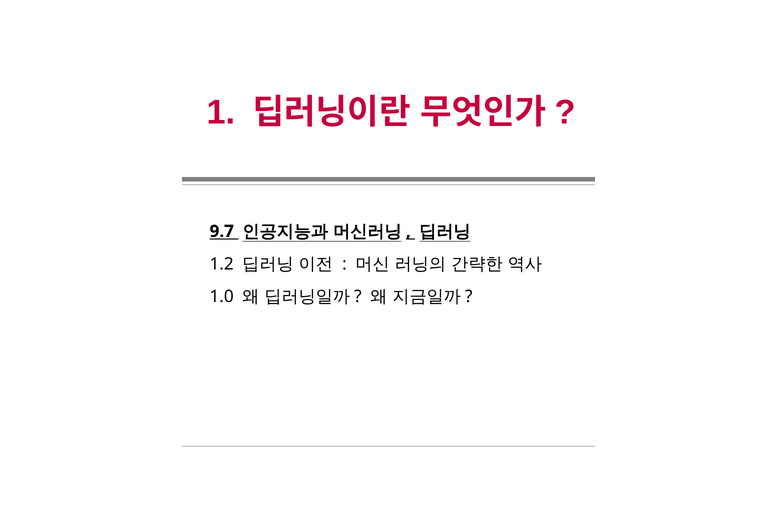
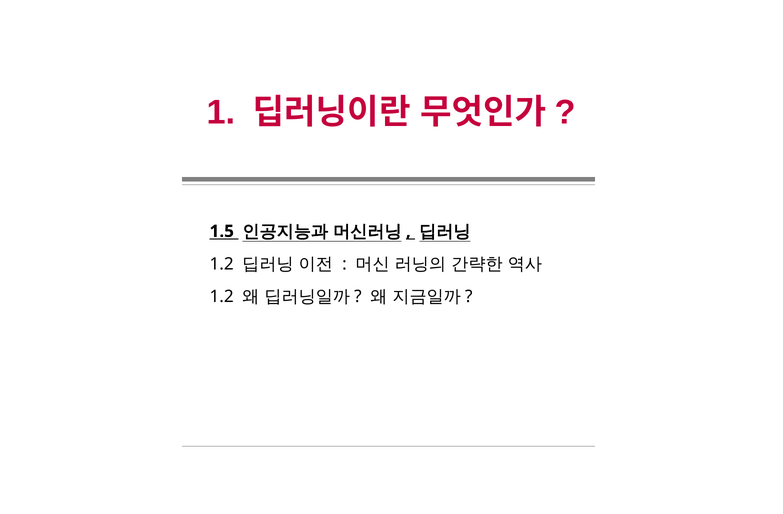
9.7: 9.7 -> 1.5 (222, 231)
1.0: 1.0 -> 1.2 (222, 297)
